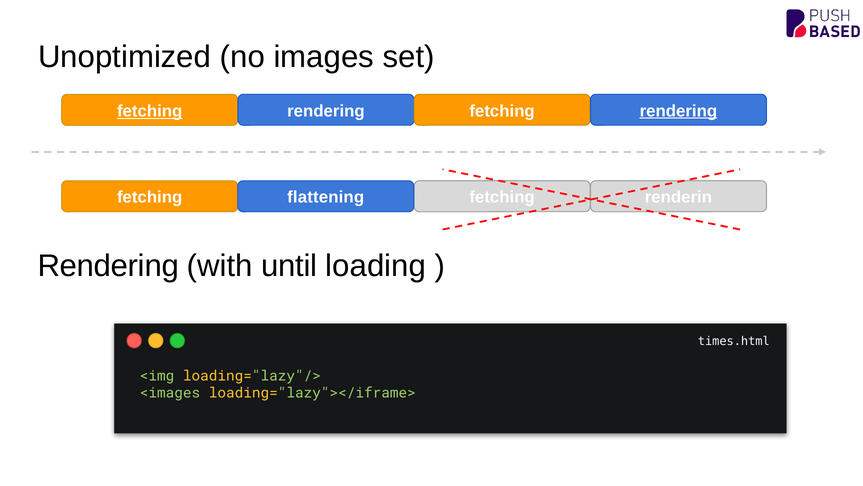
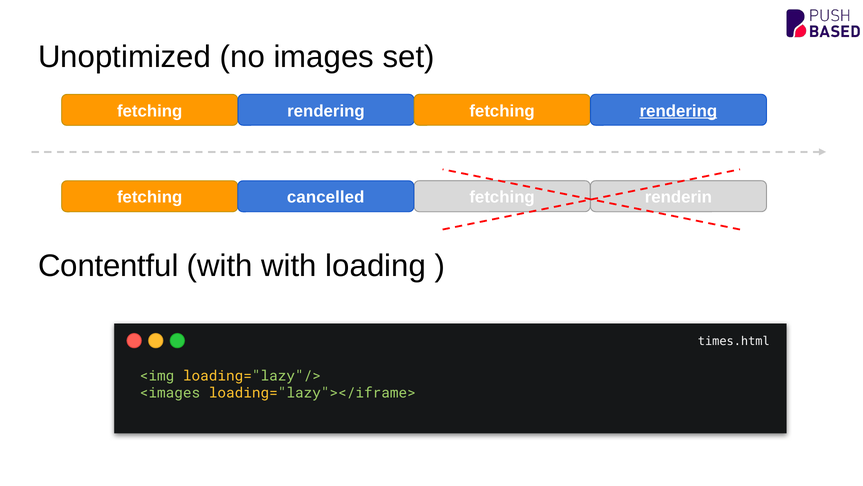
fetching underline: present -> none (150, 111)
flattening: flattening -> cancelled (326, 197)
Rendering: Rendering -> Contentful (108, 266)
with until: until -> with (289, 266)
